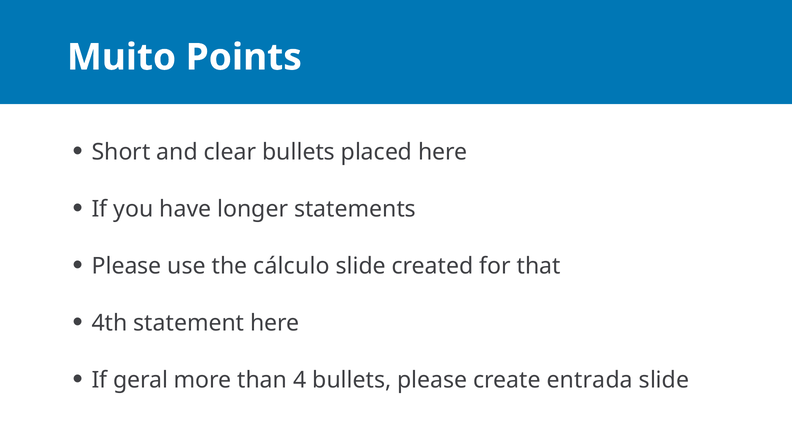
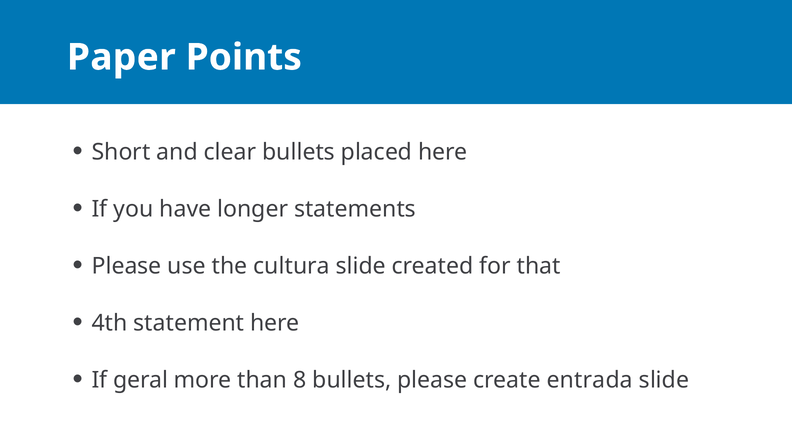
Muito: Muito -> Paper (121, 57)
cálculo: cálculo -> cultura (292, 266)
4: 4 -> 8 (300, 380)
